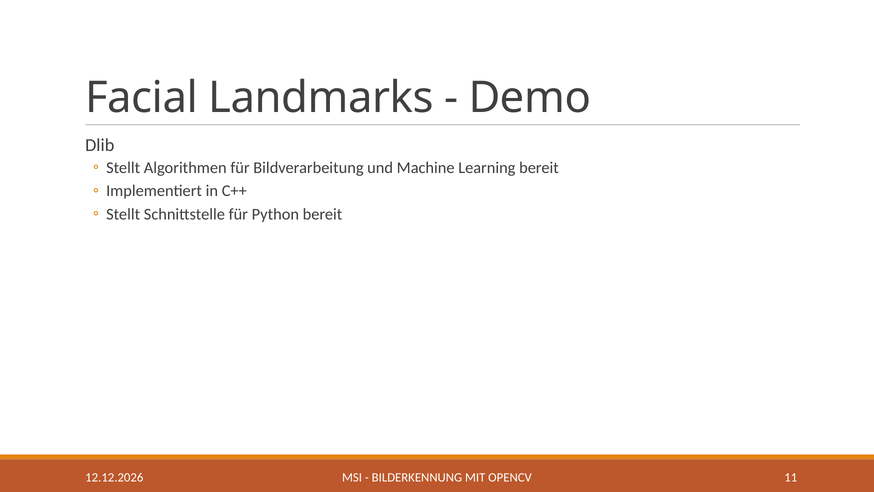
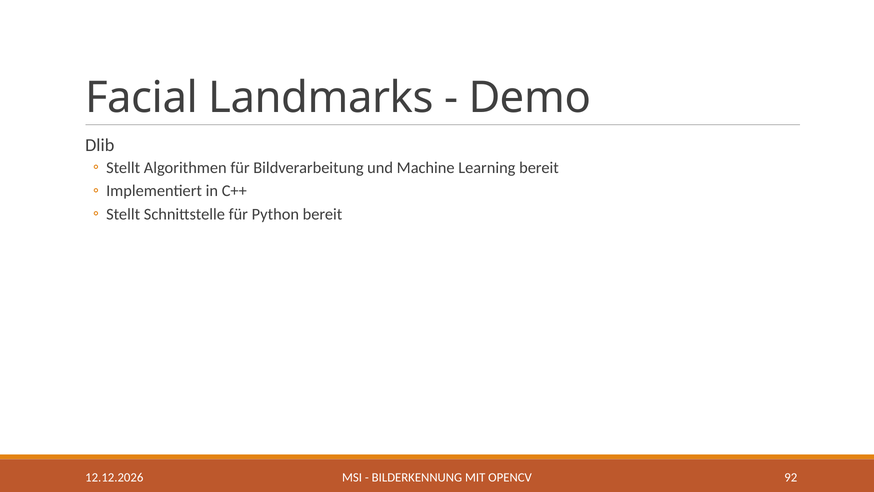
11: 11 -> 92 (791, 477)
